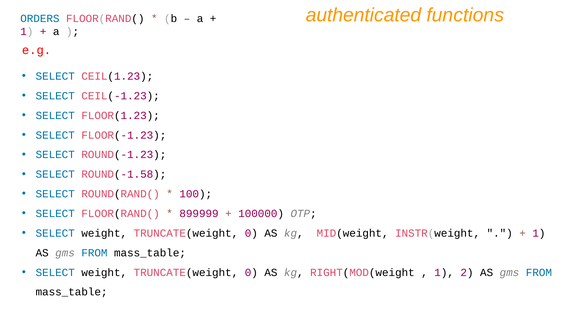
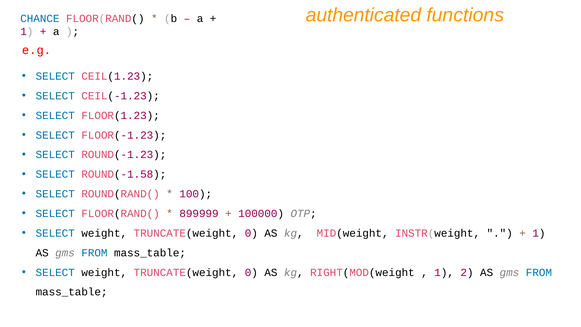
ORDERS: ORDERS -> CHANCE (40, 18)
